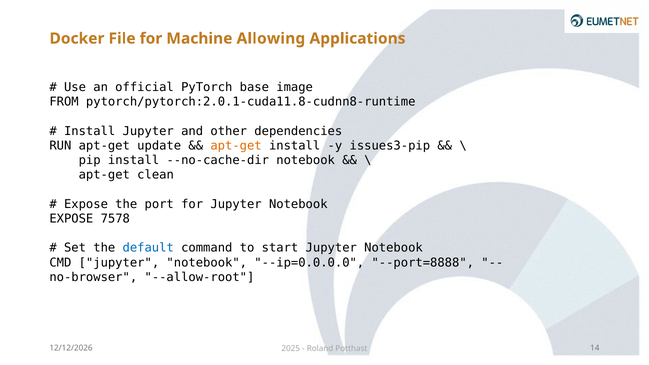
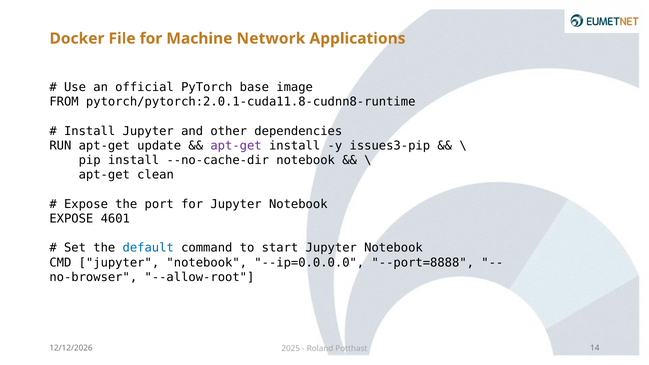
Allowing: Allowing -> Network (271, 39)
apt-get colour: orange -> purple (236, 146)
7578: 7578 -> 4601 (115, 219)
